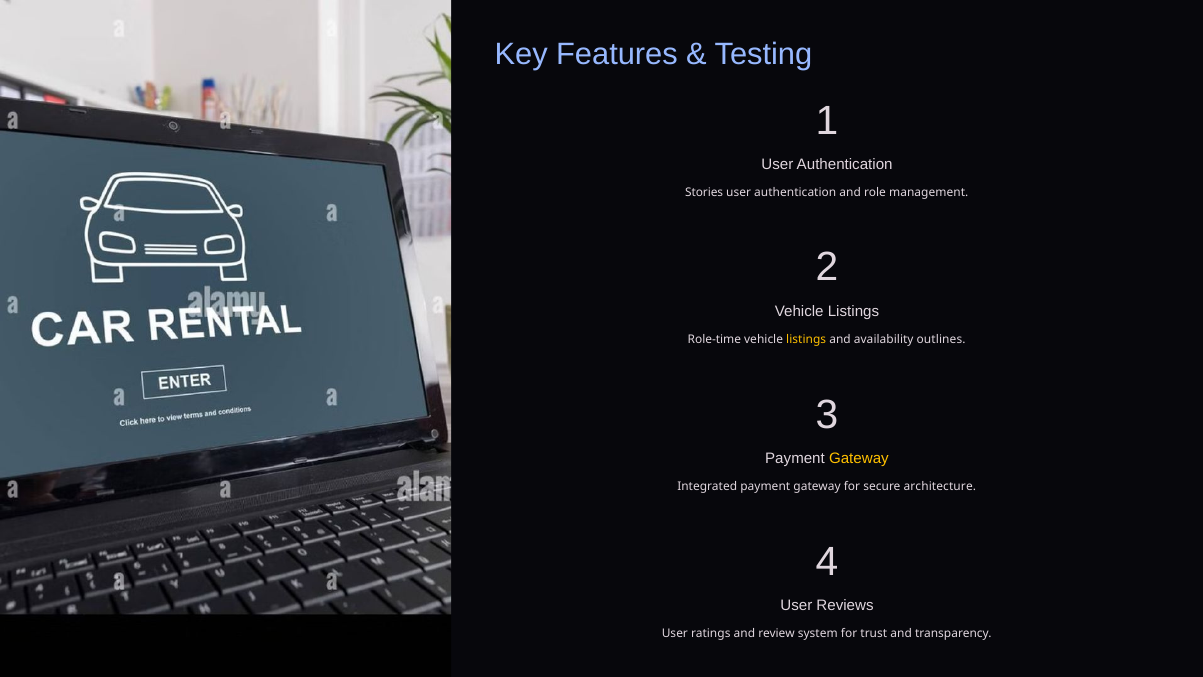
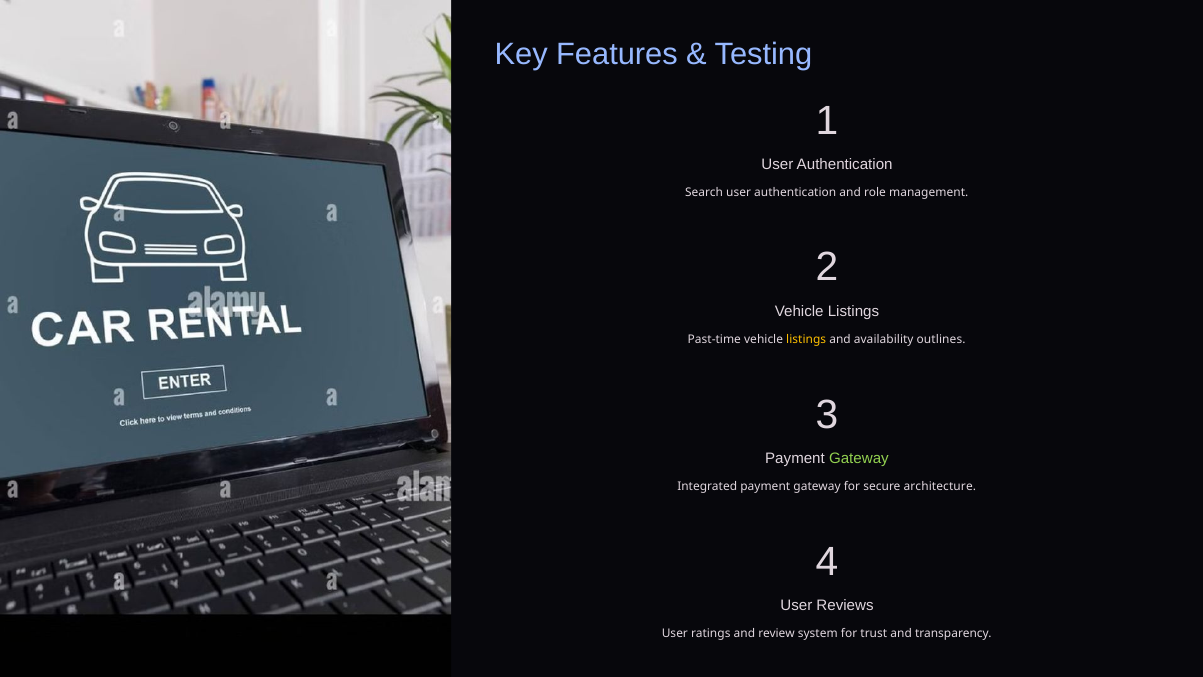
Stories: Stories -> Search (704, 192)
Role-time: Role-time -> Past-time (714, 339)
Gateway colour: yellow -> light green (859, 458)
